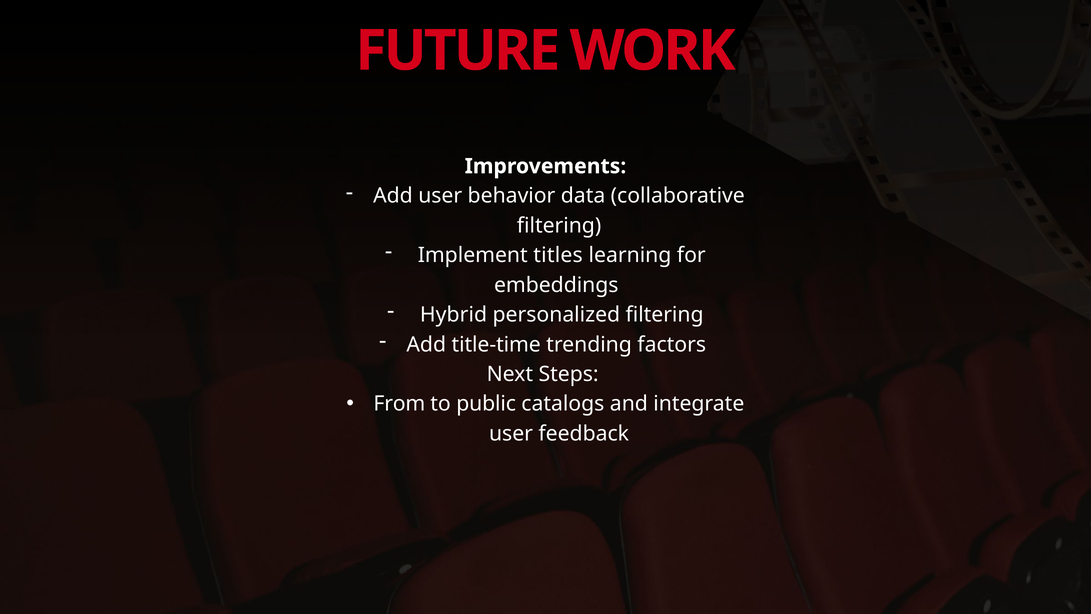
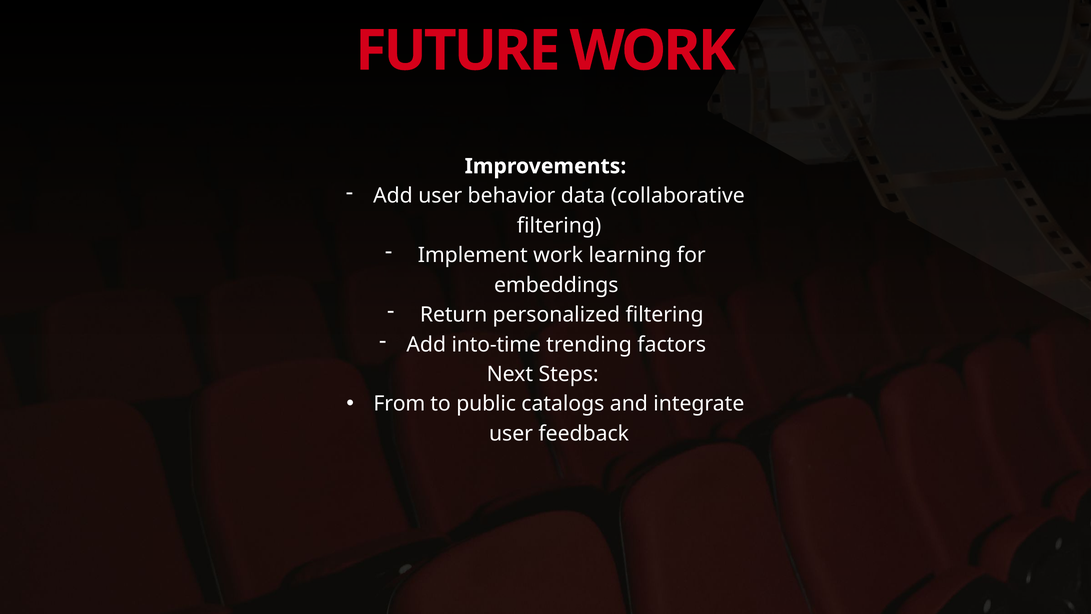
Implement titles: titles -> work (558, 255)
Hybrid: Hybrid -> Return (454, 315)
title-time: title-time -> into-time (496, 344)
